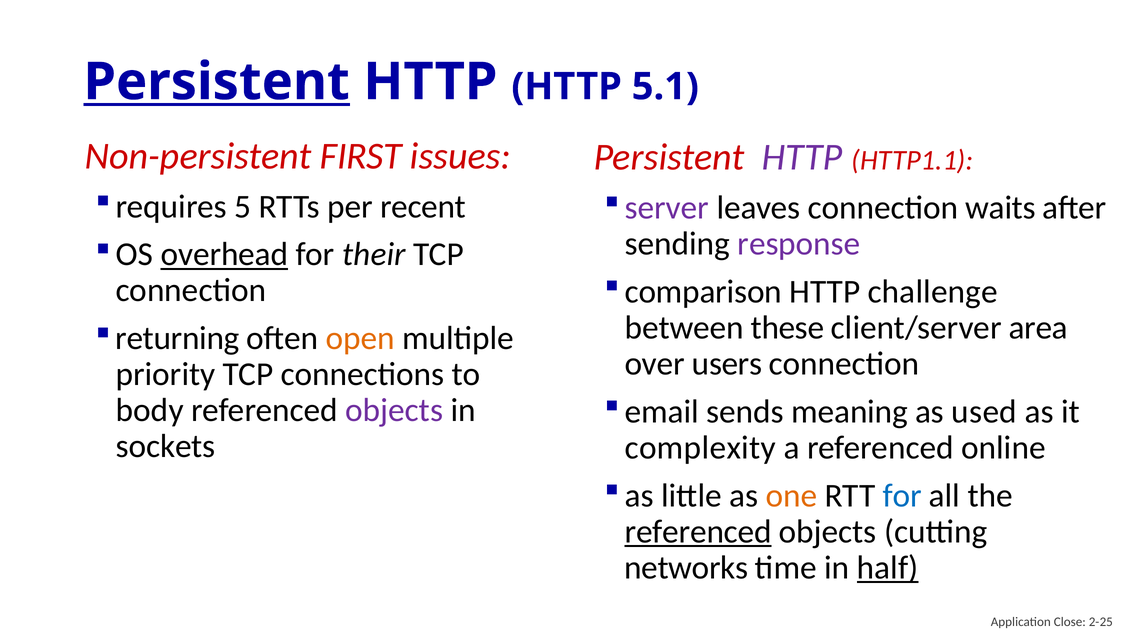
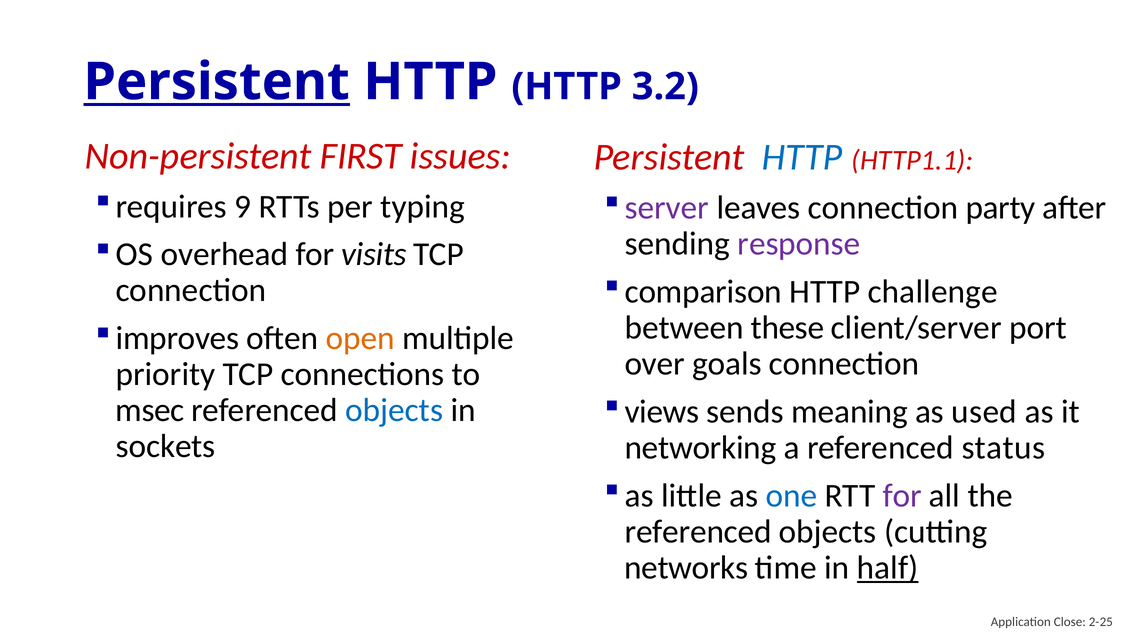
5.1: 5.1 -> 3.2 (665, 87)
HTTP colour: purple -> blue (802, 157)
5: 5 -> 9 (243, 207)
recent: recent -> typing (423, 207)
waits: waits -> party (1001, 208)
overhead underline: present -> none (224, 254)
their: their -> visits (374, 254)
area: area -> port (1038, 328)
returning: returning -> improves (177, 338)
users: users -> goals (727, 364)
email: email -> views (662, 412)
body: body -> msec (150, 410)
objects colour: purple -> blue (394, 410)
complexity: complexity -> networking (701, 448)
online: online -> status (1003, 448)
one colour: orange -> blue (791, 496)
for colour: blue -> purple (902, 496)
referenced underline: present -> none (698, 532)
